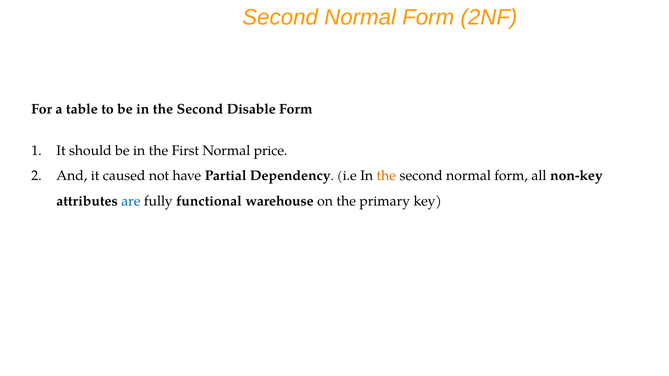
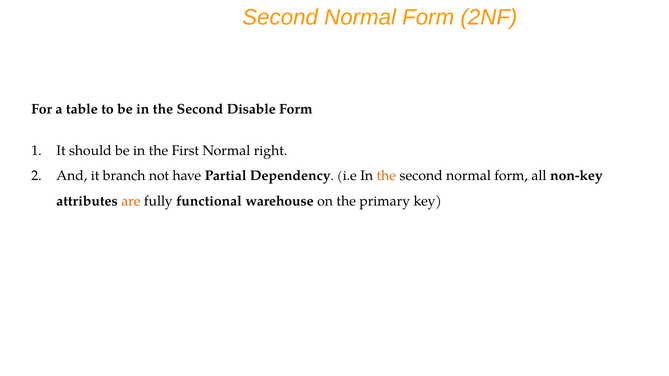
price: price -> right (271, 151)
caused: caused -> branch (124, 176)
are colour: blue -> orange (131, 201)
